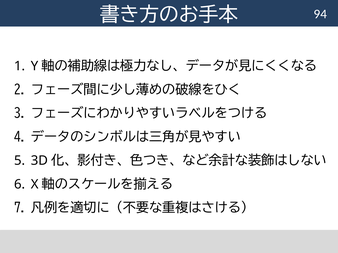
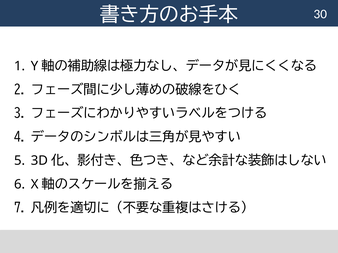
94: 94 -> 30 (320, 14)
